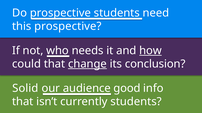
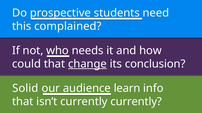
this prospective: prospective -> complained (68, 26)
how underline: present -> none (150, 51)
good: good -> learn (127, 89)
currently students: students -> currently (136, 102)
